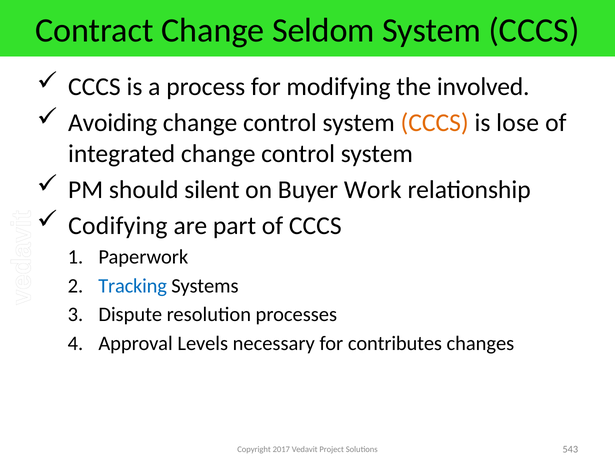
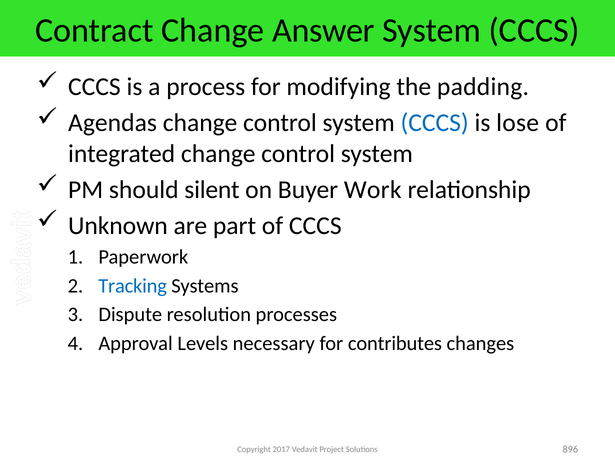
Seldom: Seldom -> Answer (323, 31)
involved: involved -> padding (483, 87)
Avoiding: Avoiding -> Agendas (113, 123)
CCCS colour: orange -> blue (435, 123)
Codifying: Codifying -> Unknown (118, 225)
543: 543 -> 896 (570, 449)
